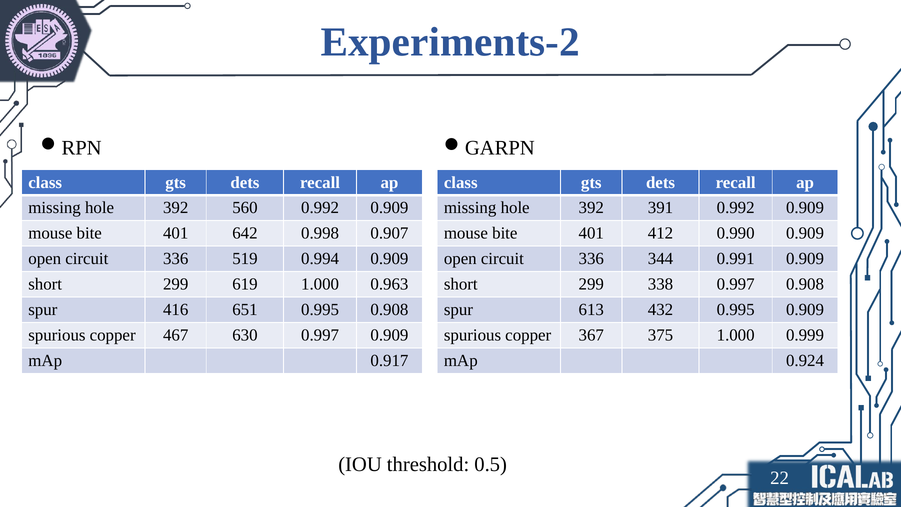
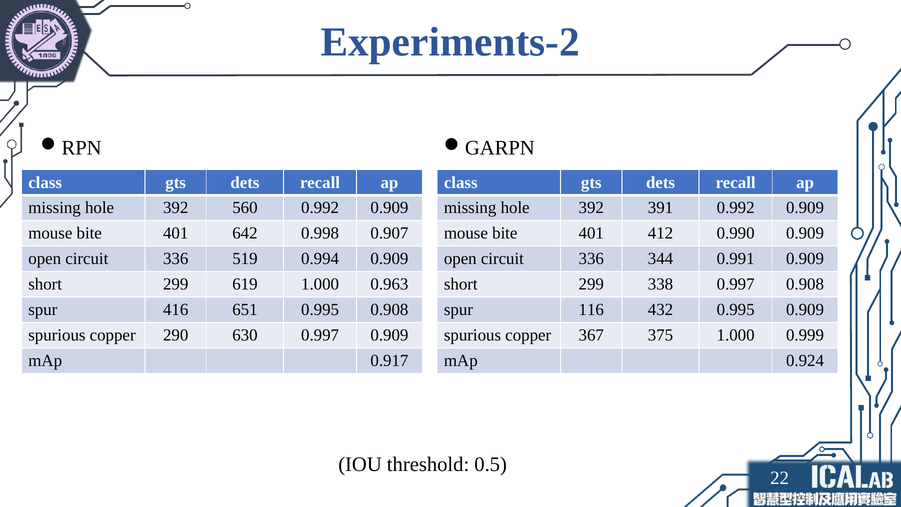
613: 613 -> 116 (591, 310)
467: 467 -> 290 (176, 335)
